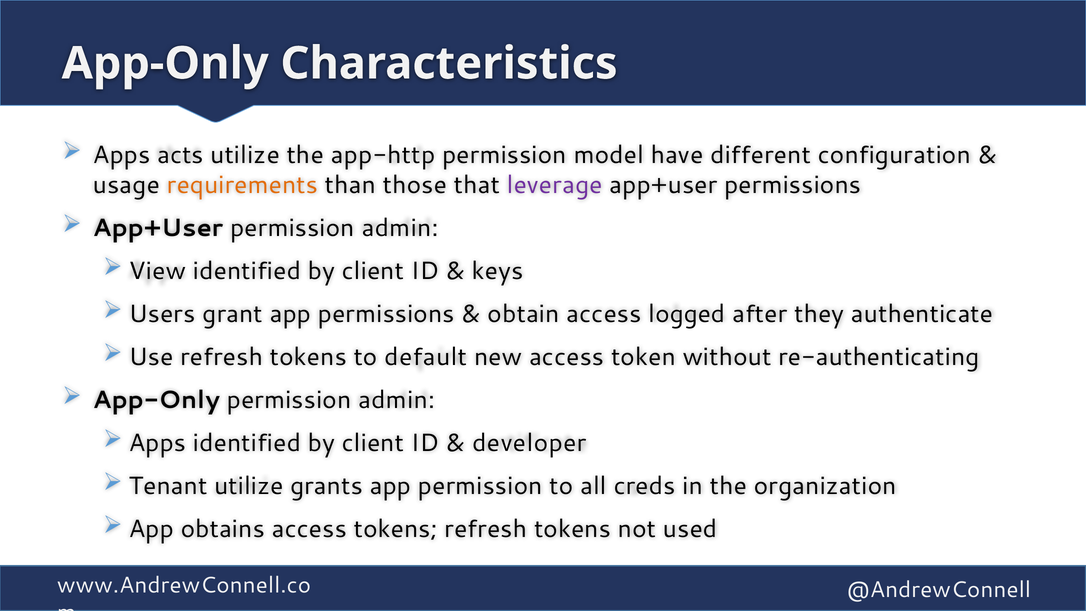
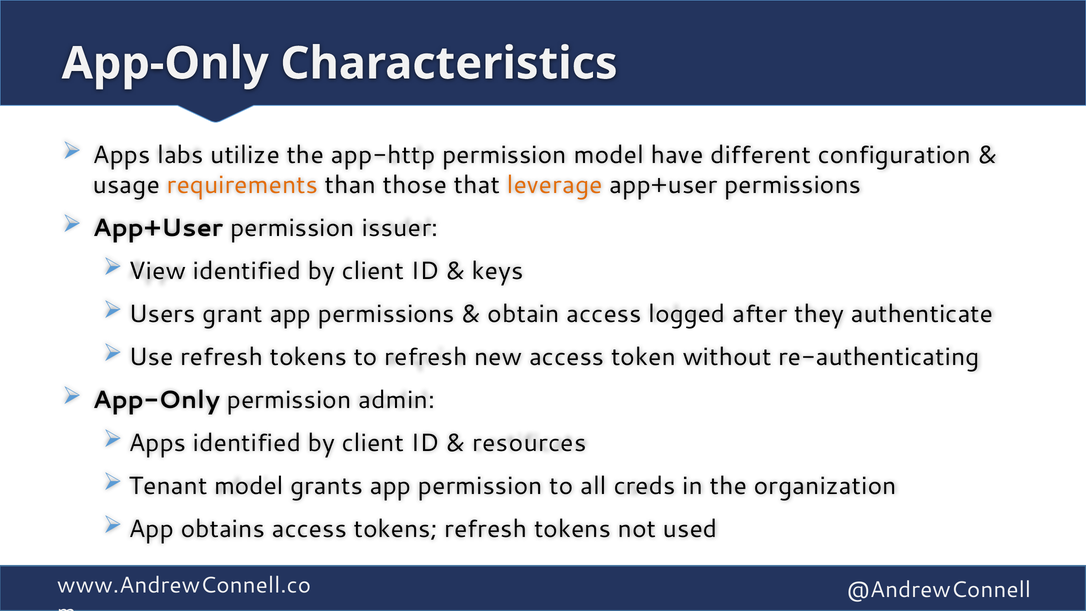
acts: acts -> labs (180, 155)
leverage colour: purple -> orange (555, 185)
App+User permission admin: admin -> issuer (400, 228)
to default: default -> refresh (426, 357)
developer: developer -> resources (529, 443)
Tenant utilize: utilize -> model (249, 486)
